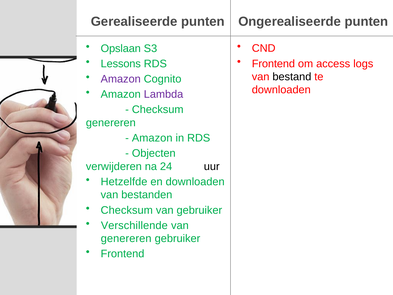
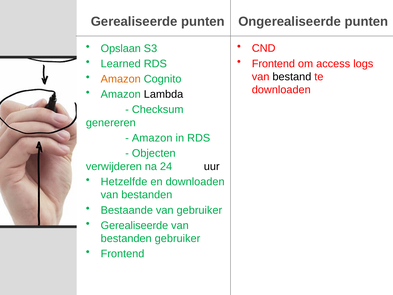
Lessons: Lessons -> Learned (121, 64)
Amazon colour: purple -> orange (121, 79)
Lambda colour: purple -> black (164, 94)
Checksum: Checksum -> Bestaande (127, 210)
Verschillende: Verschillende -> Gerealiseerde (134, 225)
genereren: genereren -> bestanden (126, 238)
